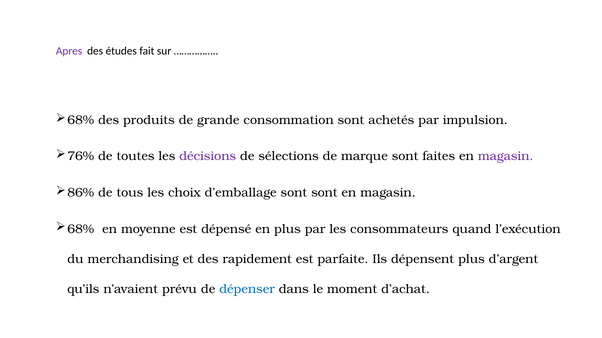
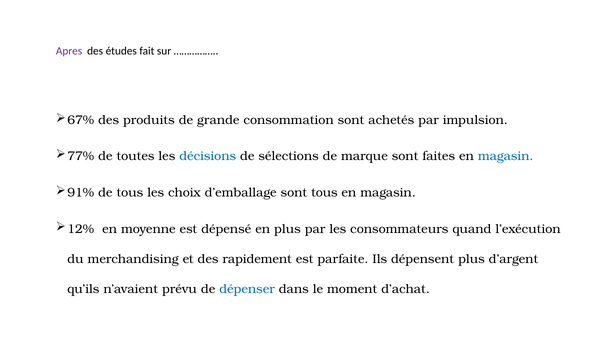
68%: 68% -> 67% (81, 120)
76%: 76% -> 77% (81, 157)
décisions colour: purple -> blue (208, 157)
magasin colour: purple -> blue (506, 157)
86%: 86% -> 91% (81, 193)
sont sont: sont -> tous (324, 193)
68%: 68% -> 12% (81, 229)
